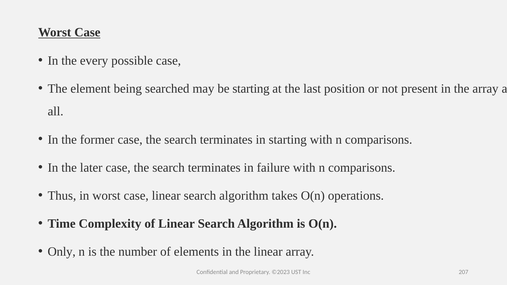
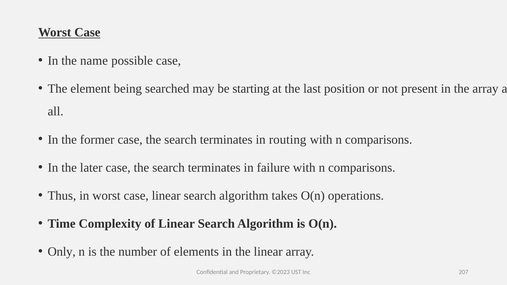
every: every -> name (94, 61)
in starting: starting -> routing (288, 140)
